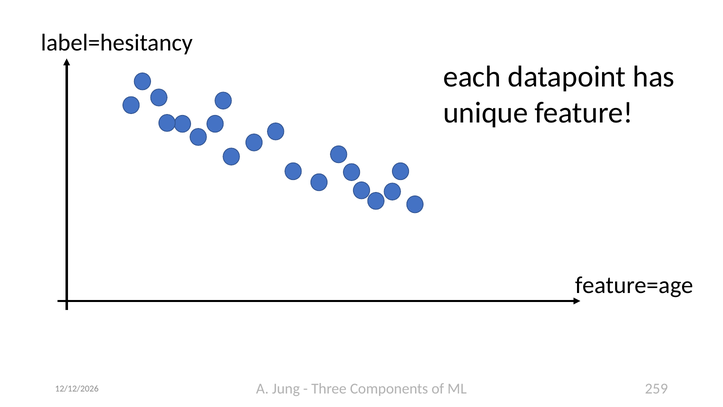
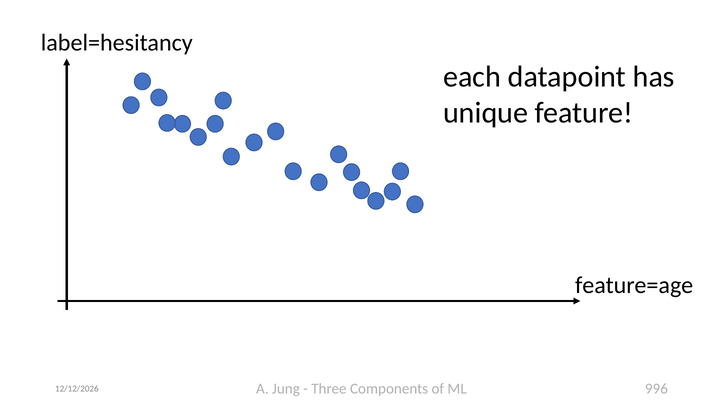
259: 259 -> 996 (656, 389)
